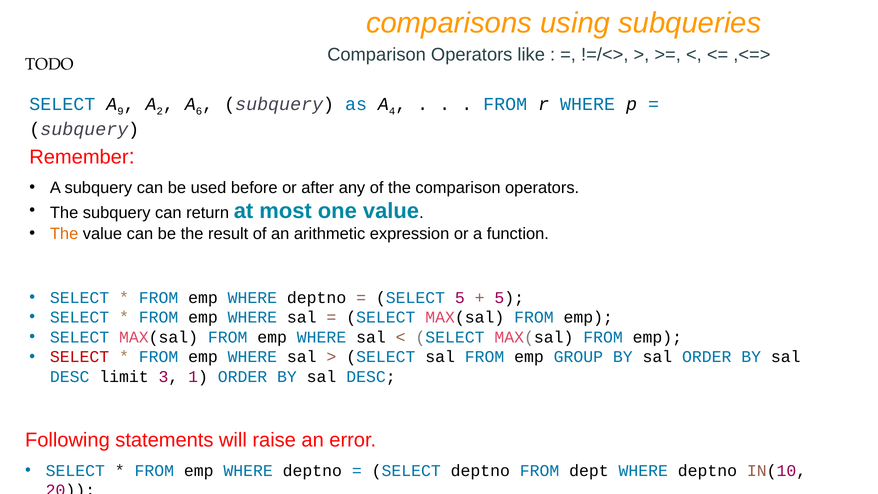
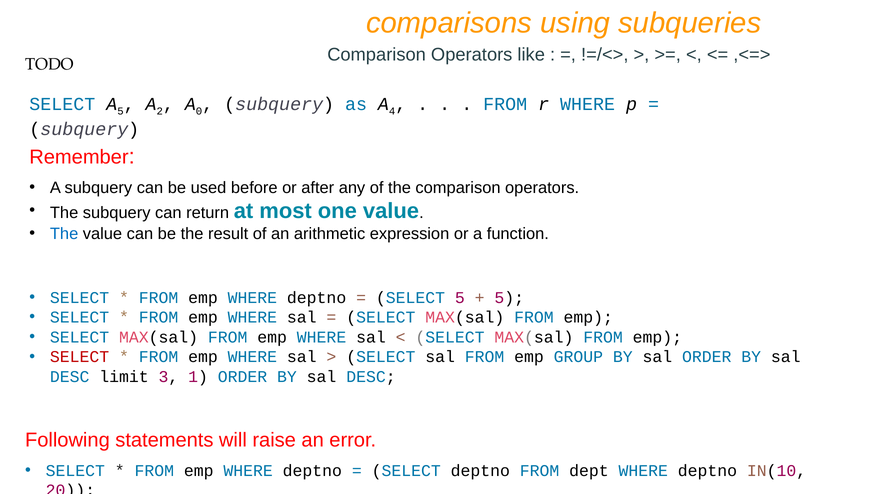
A 9: 9 -> 5 (120, 111)
6: 6 -> 0 (199, 111)
The colour: orange -> blue (64, 234)
